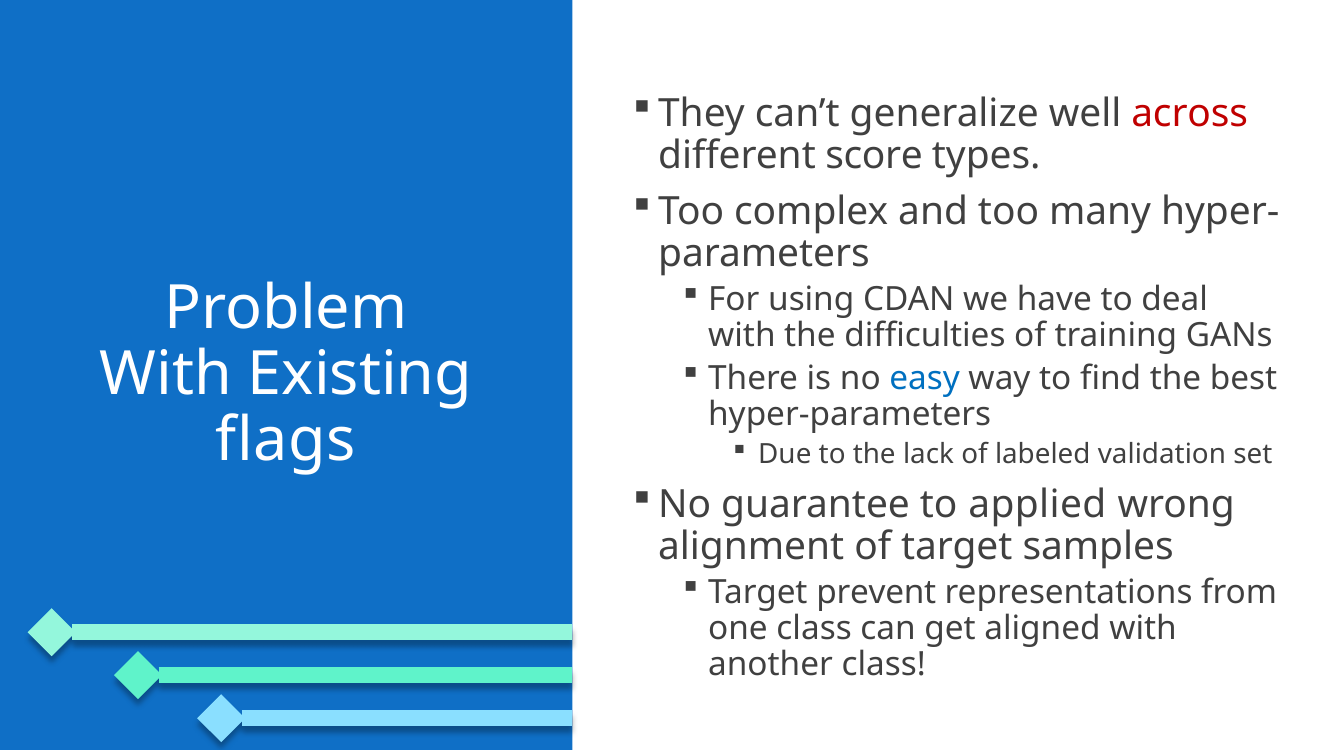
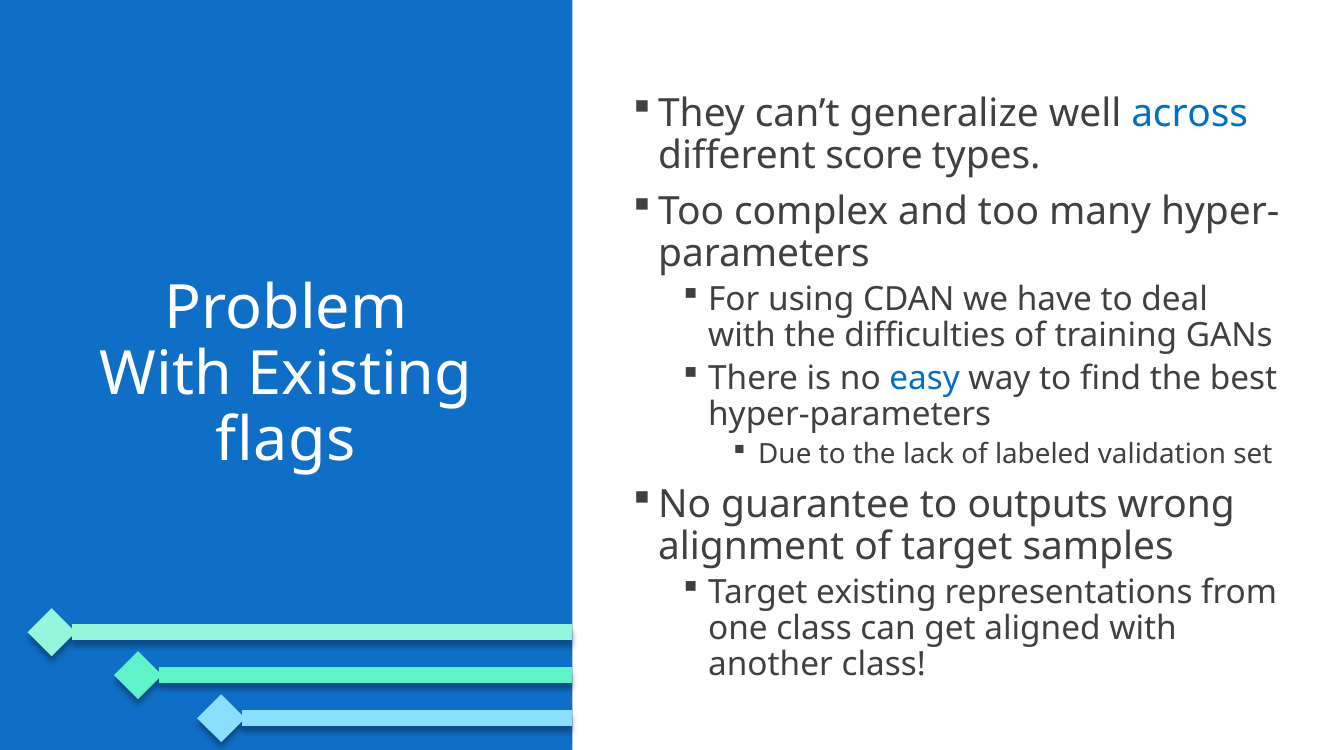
across colour: red -> blue (1190, 114)
applied: applied -> outputs (1038, 505)
Target prevent: prevent -> existing (876, 593)
